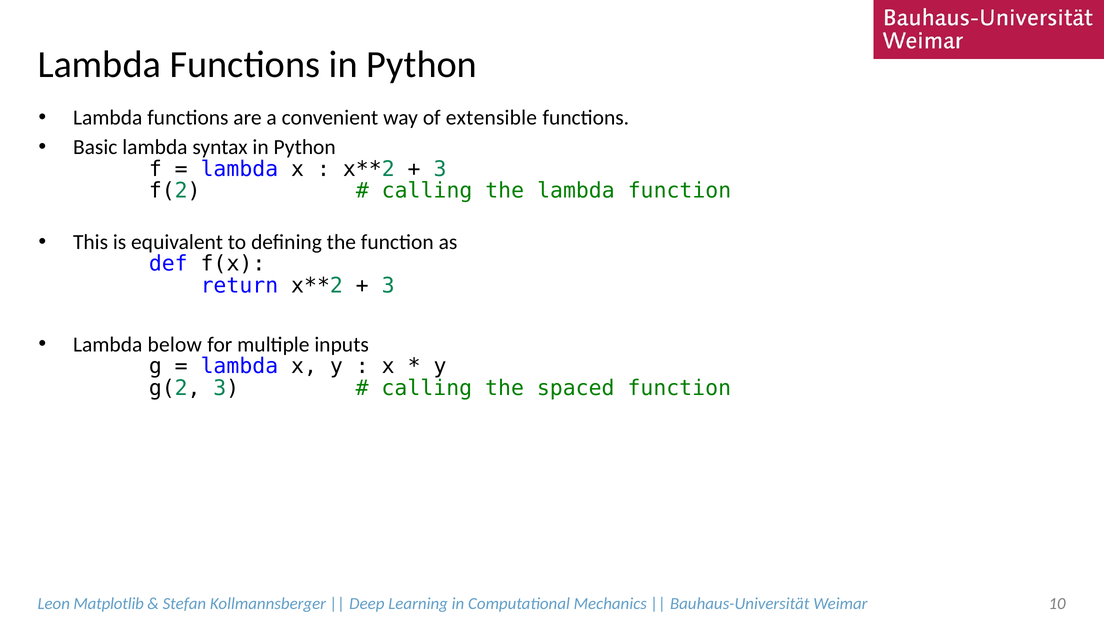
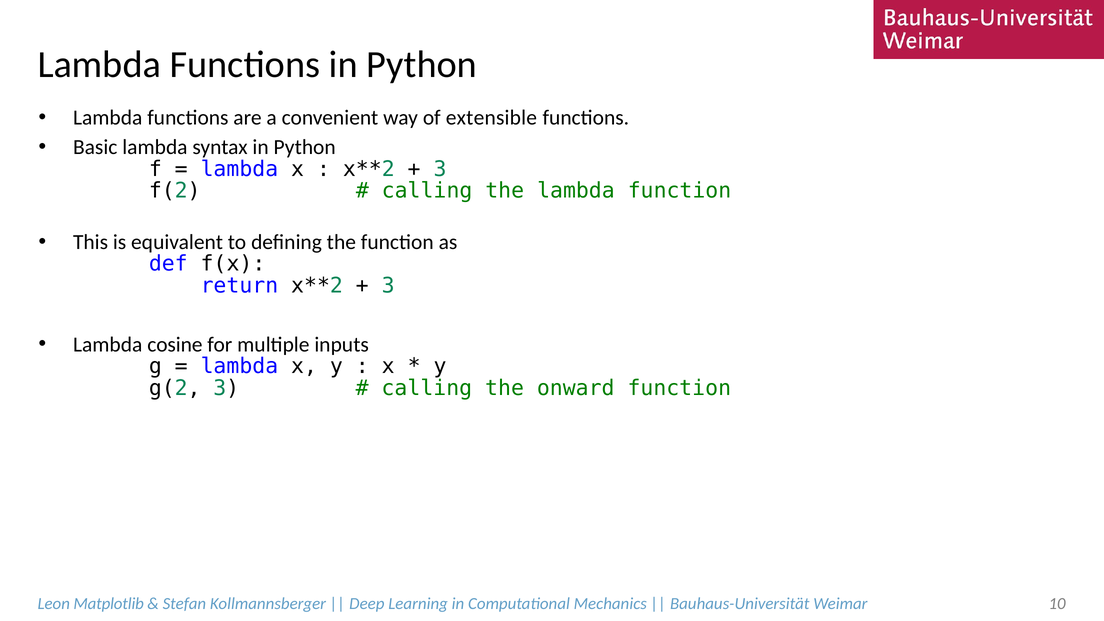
below: below -> cosine (175, 345)
spaced: spaced -> onward (576, 388)
